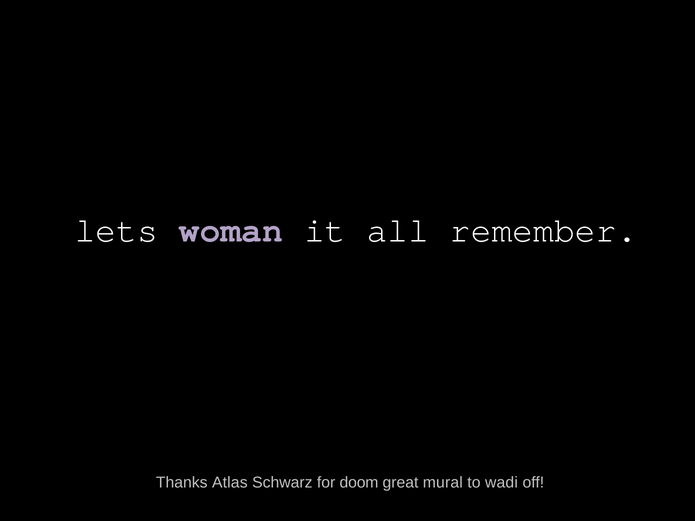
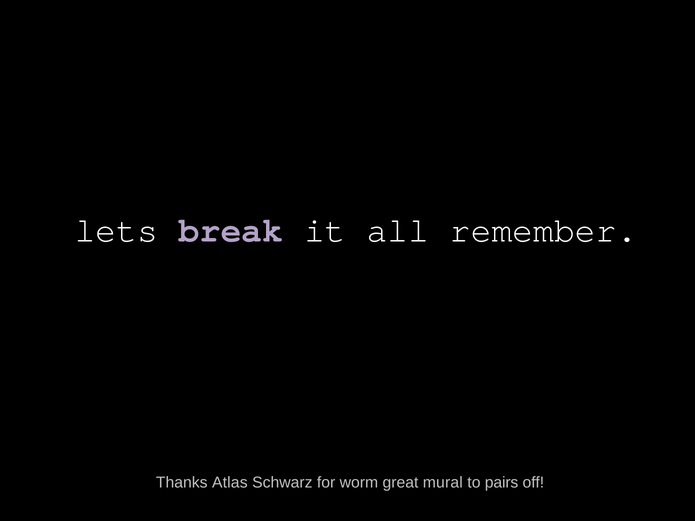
woman: woman -> break (231, 230)
doom: doom -> worm (359, 483)
wadi: wadi -> pairs (502, 483)
